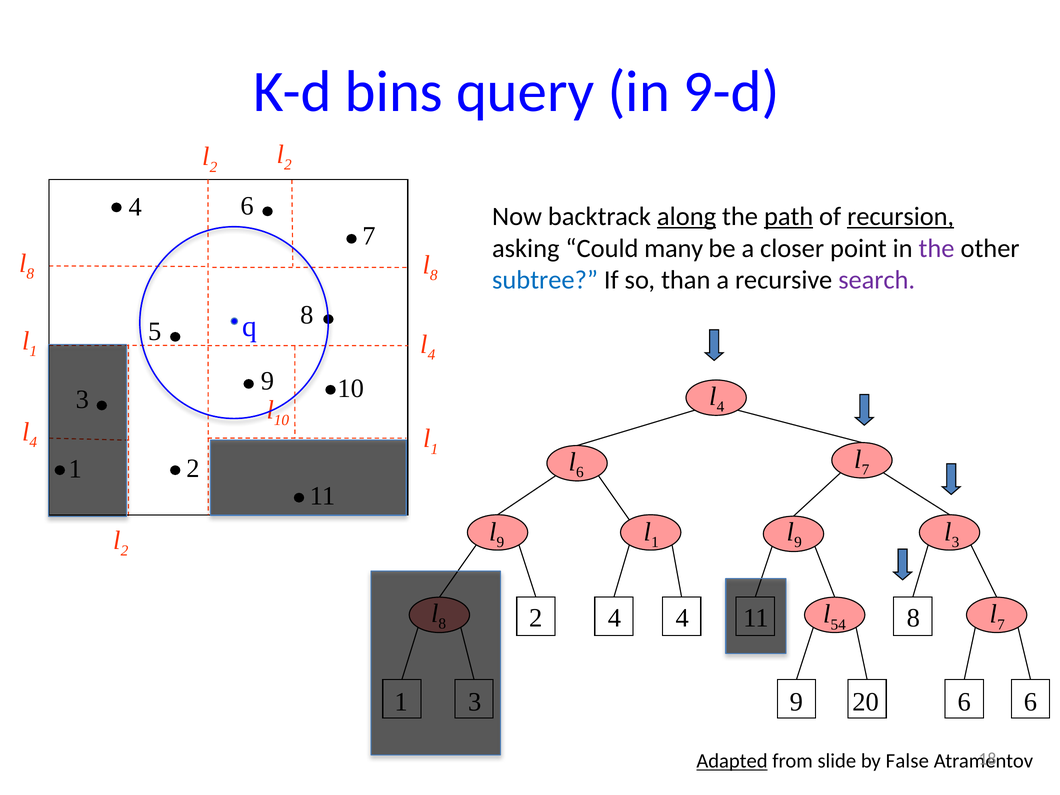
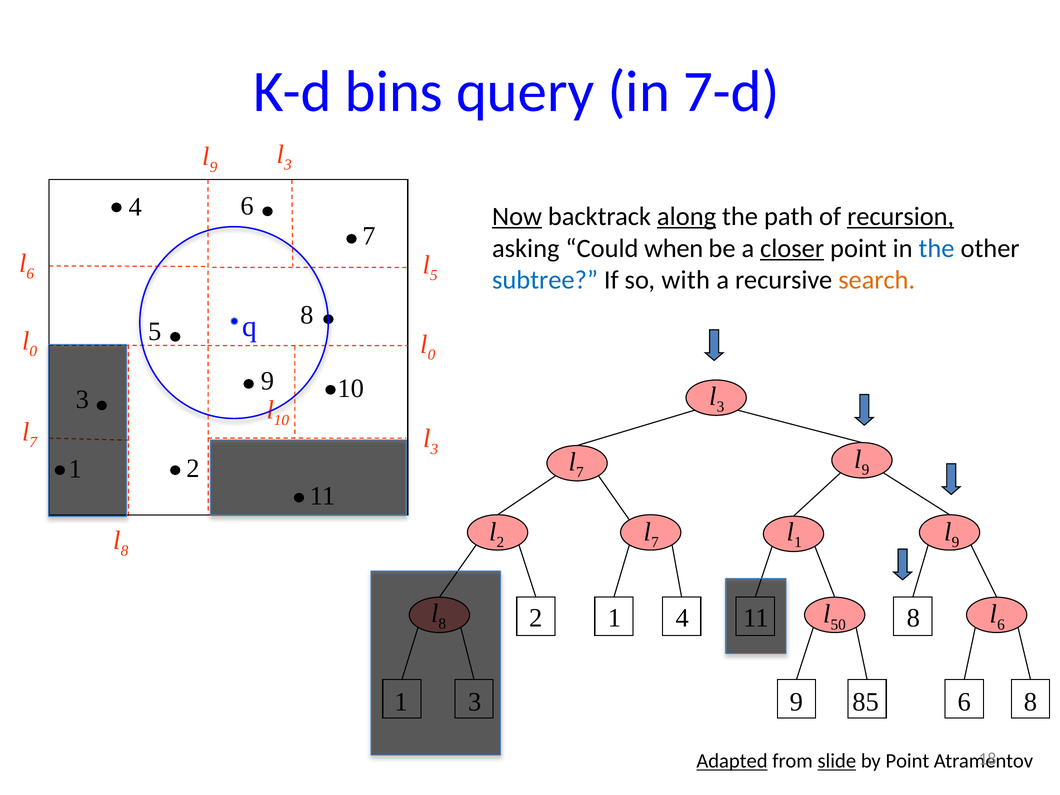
9-d: 9-d -> 7-d (731, 92)
2: 2 -> 9 (213, 167)
2: 2 -> 3 (288, 165)
Now underline: none -> present (517, 216)
path underline: present -> none (789, 216)
many: many -> when (674, 248)
closer underline: none -> present (792, 248)
the colour: purple -> blue (937, 248)
8: 8 -> 6 (30, 274)
8: 8 -> 5 (434, 275)
than: than -> with (686, 280)
search colour: purple -> orange (877, 280)
1: 1 -> 0 (33, 351)
4: 4 -> 0 (432, 355)
4: 4 -> 3 (720, 407)
4: 4 -> 7 (33, 442)
1: 1 -> 3 (434, 449)
6: 6 -> 7 (580, 472)
7: 7 -> 9 (866, 470)
9: 9 -> 2 (500, 542)
1: 1 -> 7 (655, 542)
9: 9 -> 1 (798, 542)
3: 3 -> 9 (956, 542)
2: 2 -> 8 (125, 551)
2 4: 4 -> 1 (614, 618)
54: 54 -> 50 (838, 624)
7: 7 -> 6 (1001, 624)
20: 20 -> 85 (866, 702)
6 6: 6 -> 8 (1030, 702)
slide underline: none -> present (837, 761)
by False: False -> Point (907, 761)
